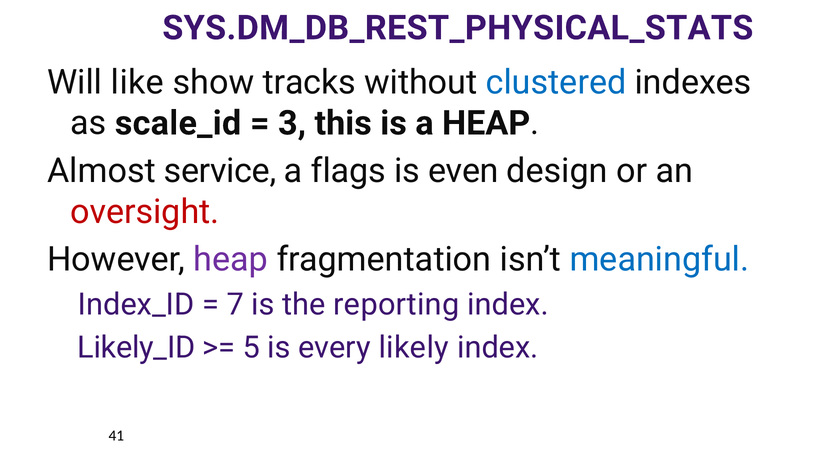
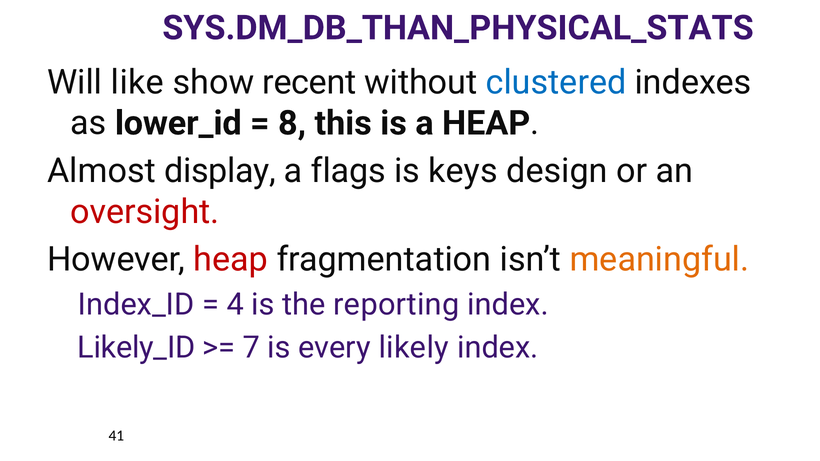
SYS.DM_DB_REST_PHYSICAL_STATS: SYS.DM_DB_REST_PHYSICAL_STATS -> SYS.DM_DB_THAN_PHYSICAL_STATS (458, 28)
tracks: tracks -> recent (309, 82)
scale_id: scale_id -> lower_id (178, 123)
3: 3 -> 8 (292, 123)
service: service -> display (220, 171)
even: even -> keys (463, 171)
heap colour: purple -> red (231, 260)
meaningful colour: blue -> orange (659, 260)
7: 7 -> 4 (235, 305)
5: 5 -> 7 (251, 348)
